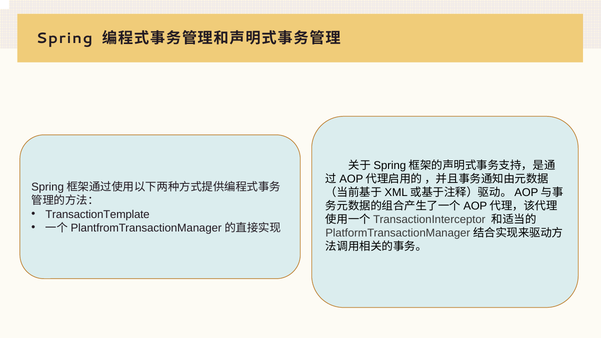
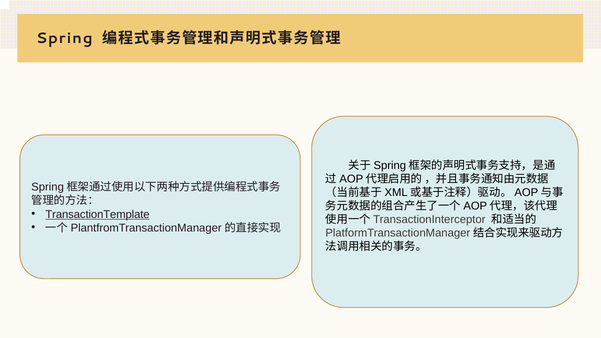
TransactionTemplate underline: none -> present (98, 214)
